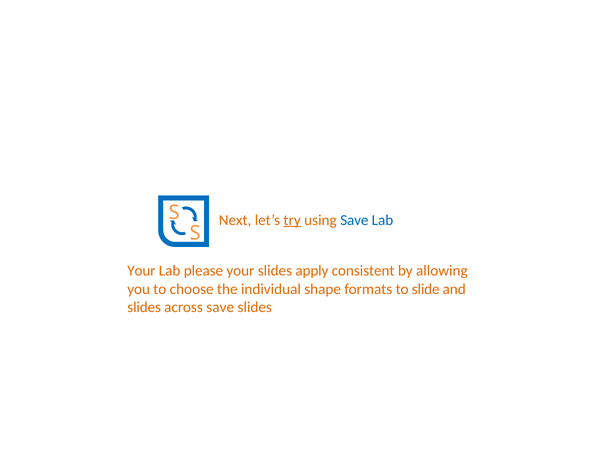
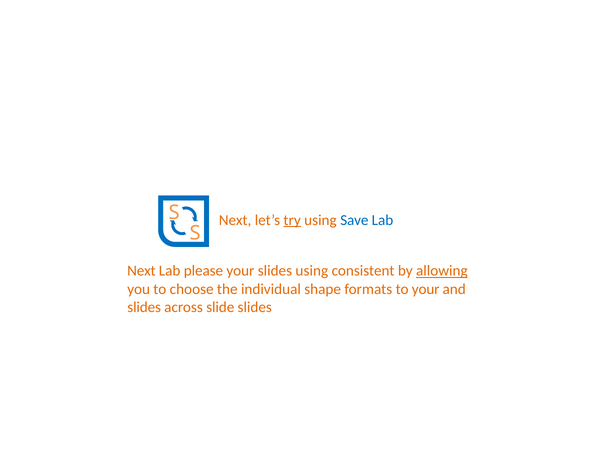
Your: Your -> Next (141, 271)
slides apply: apply -> using (312, 271)
allowing underline: none -> present (442, 271)
to slide: slide -> your (426, 289)
across save: save -> slide (220, 308)
